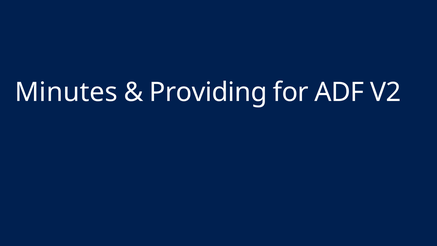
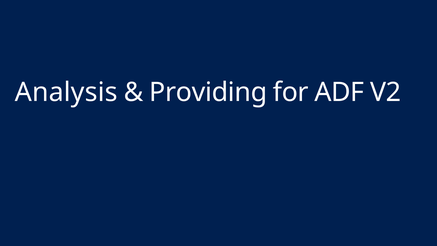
Minutes: Minutes -> Analysis (66, 92)
